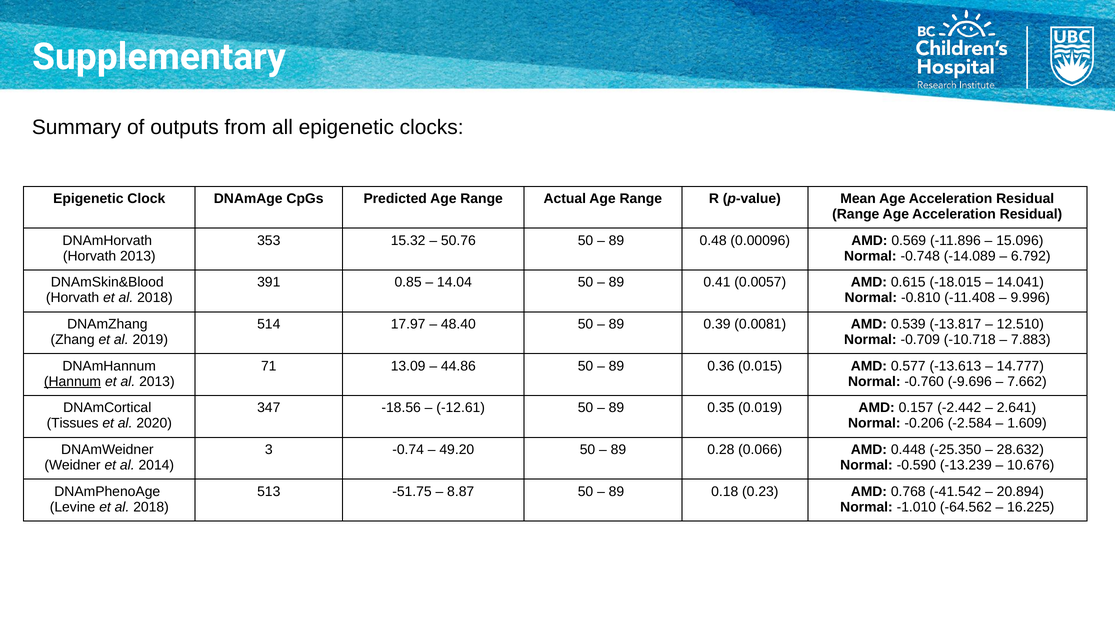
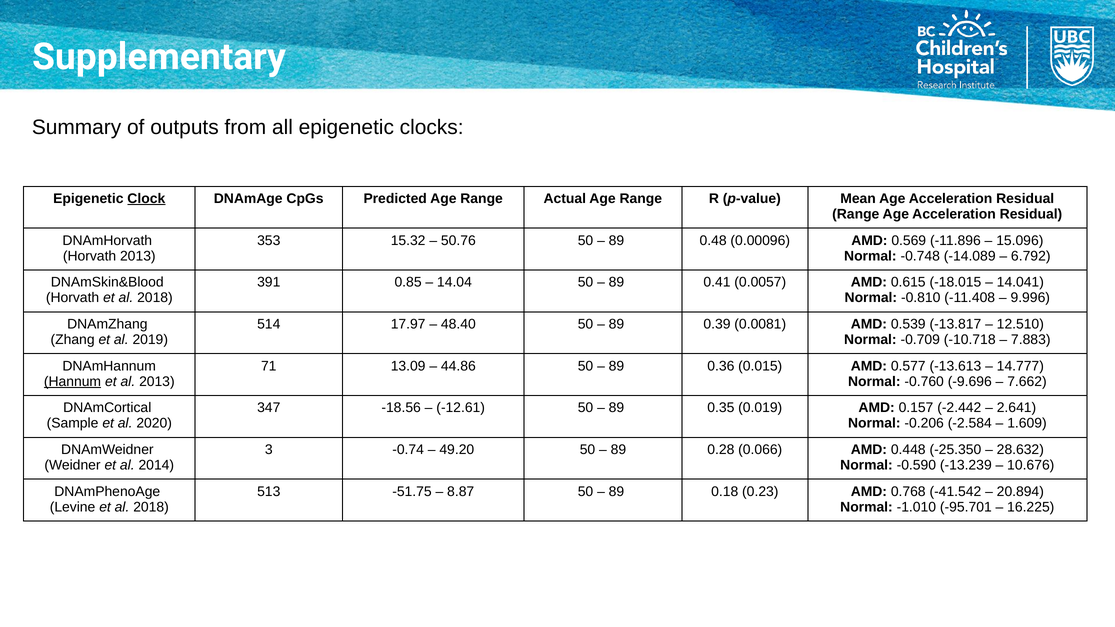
Clock underline: none -> present (146, 199)
Tissues: Tissues -> Sample (73, 424)
-64.562: -64.562 -> -95.701 (966, 507)
